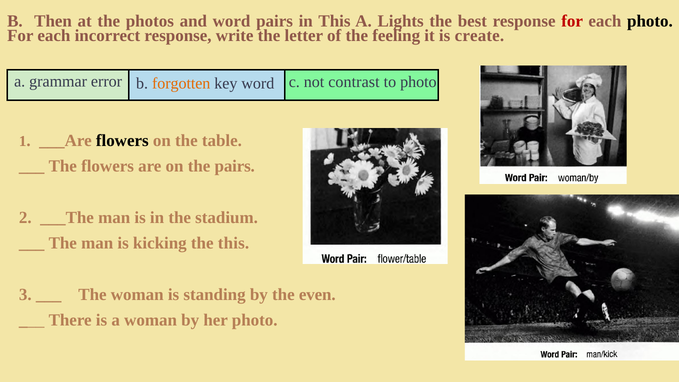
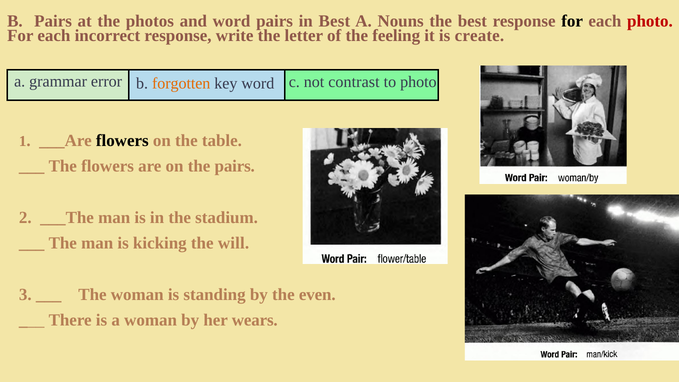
B Then: Then -> Pairs (53, 21)
in This: This -> Best (334, 21)
Lights: Lights -> Nouns (401, 21)
for colour: red -> black (572, 21)
photo colour: black -> red (650, 21)
the this: this -> will (234, 243)
her photo: photo -> wears (255, 320)
